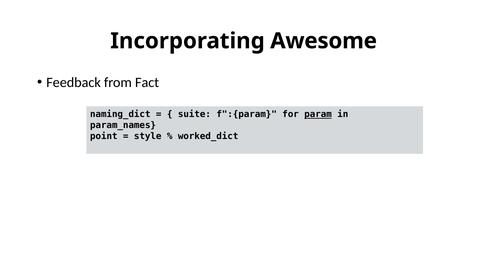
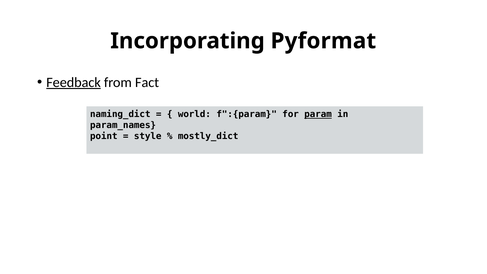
Awesome: Awesome -> Pyformat (323, 41)
Feedback underline: none -> present (74, 82)
suite: suite -> world (194, 114)
worked_dict: worked_dict -> mostly_dict (208, 136)
